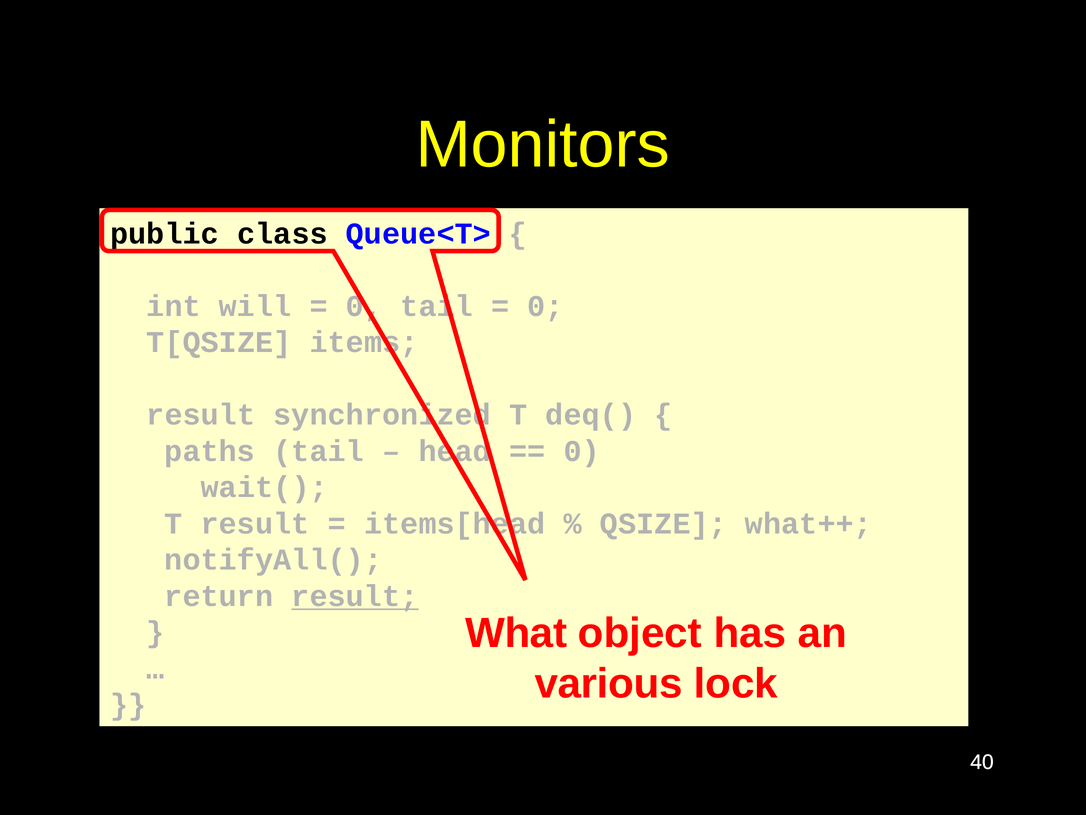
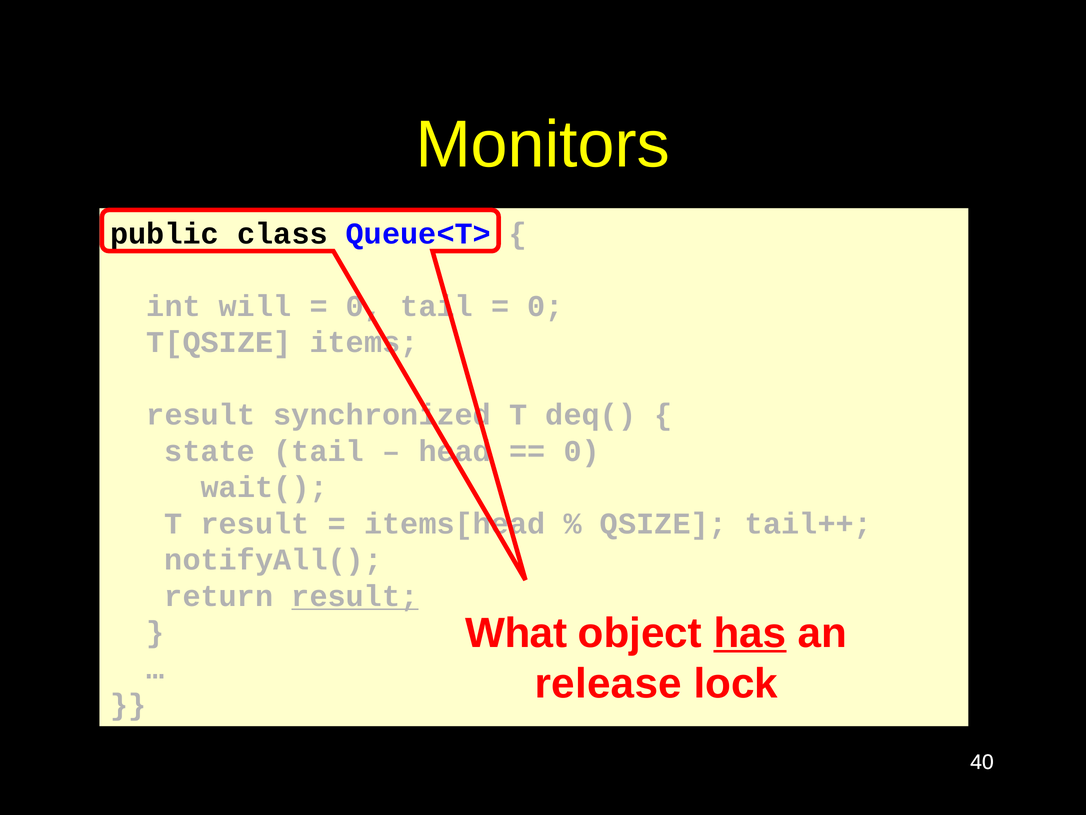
paths: paths -> state (210, 451)
what++: what++ -> tail++ (808, 523)
has underline: none -> present (750, 633)
various: various -> release (608, 683)
